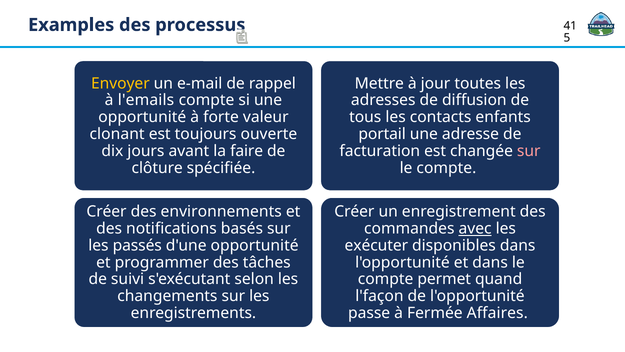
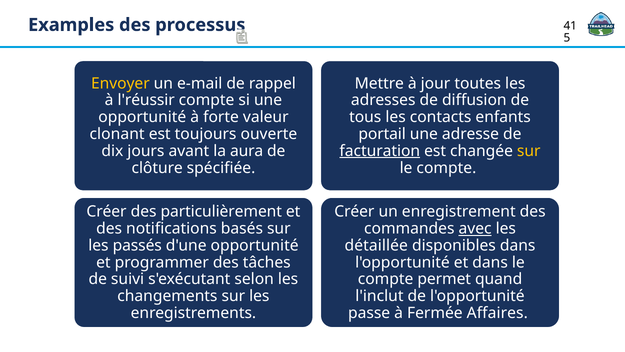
l'emails: l'emails -> l'réussir (146, 100)
faire: faire -> aura (247, 151)
facturation underline: none -> present (380, 151)
sur colour: pink -> yellow (529, 151)
environnements: environnements -> particulièrement (221, 211)
exécuter: exécuter -> détaillée (376, 245)
l'façon: l'façon -> l'inclut (379, 296)
